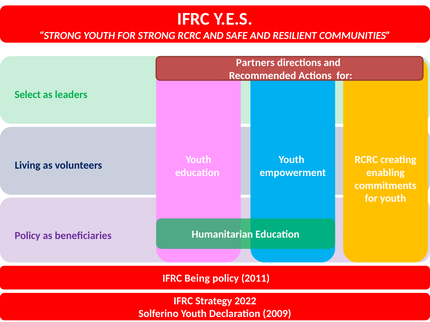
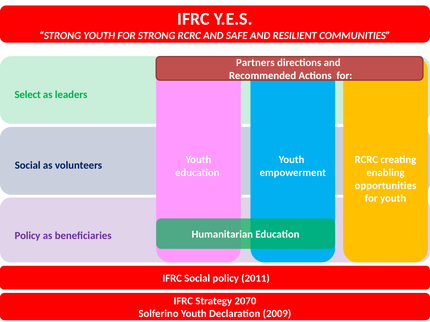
Living: Living -> Social (28, 166)
commitments: commitments -> opportunities (385, 186)
IFRC Being: Being -> Social (197, 279)
2022: 2022 -> 2070 (245, 301)
